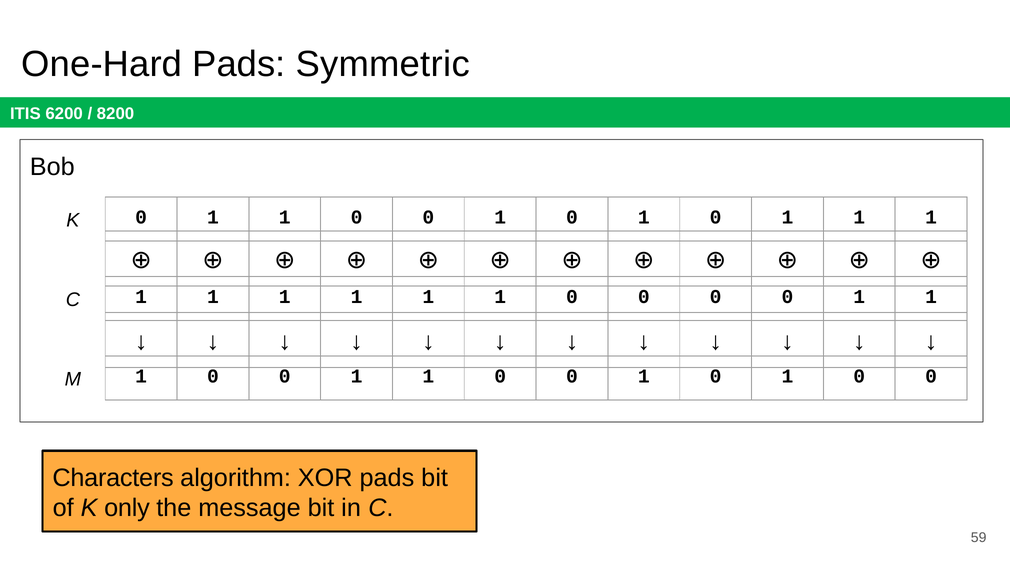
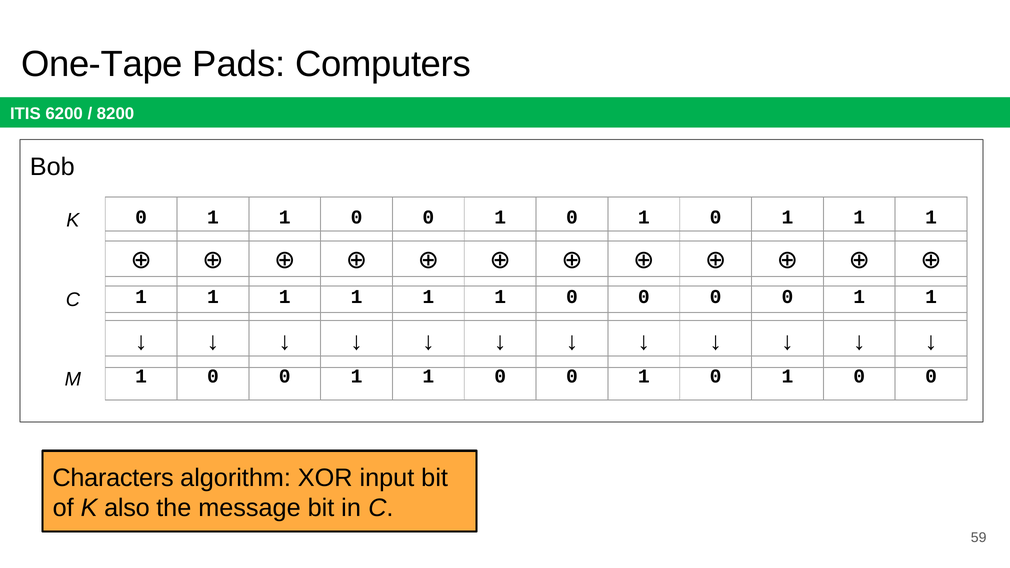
One-Hard: One-Hard -> One-Tape (102, 64)
Symmetric: Symmetric -> Computers (383, 64)
XOR pads: pads -> input (387, 478)
only: only -> also (127, 508)
